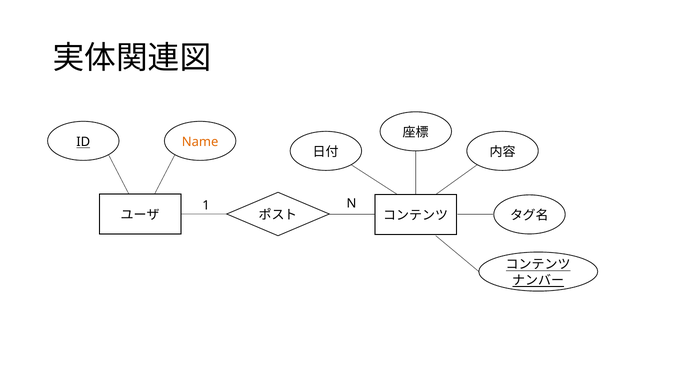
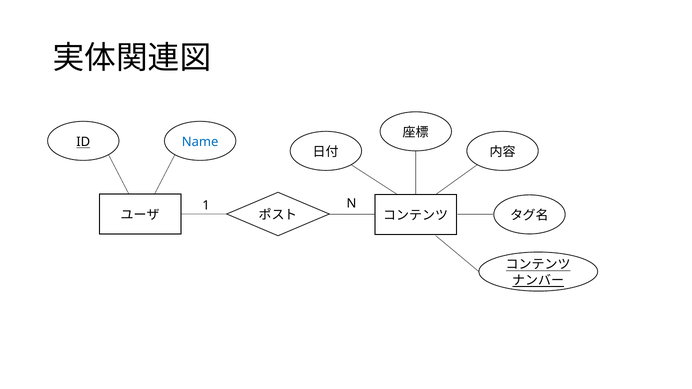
Name colour: orange -> blue (200, 142)
